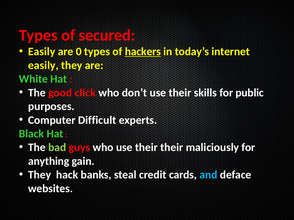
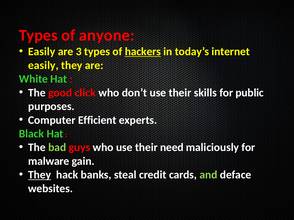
secured: secured -> anyone (107, 35)
0: 0 -> 3 (79, 52)
Difficult: Difficult -> Efficient (97, 120)
their their: their -> need (172, 148)
anything: anything -> malware (49, 161)
They underline: none -> present (40, 175)
and colour: light blue -> light green (208, 175)
